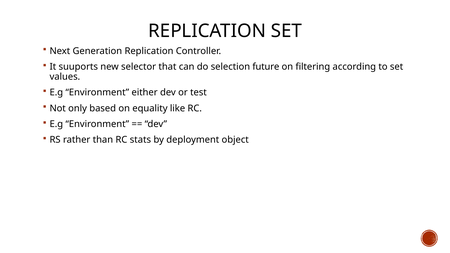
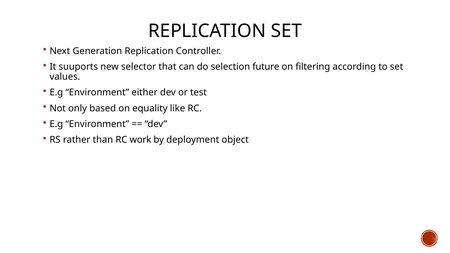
stats: stats -> work (140, 140)
